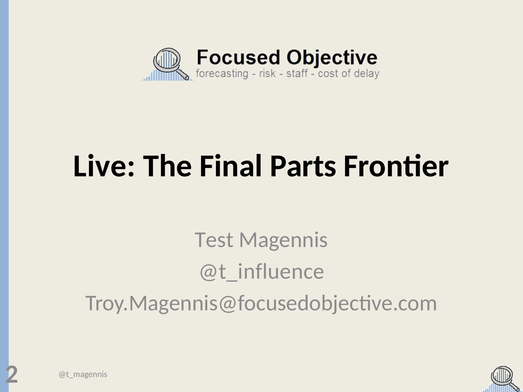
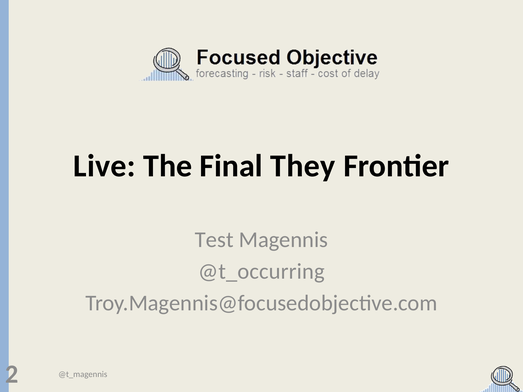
Parts: Parts -> They (303, 166)
@t_influence: @t_influence -> @t_occurring (261, 272)
